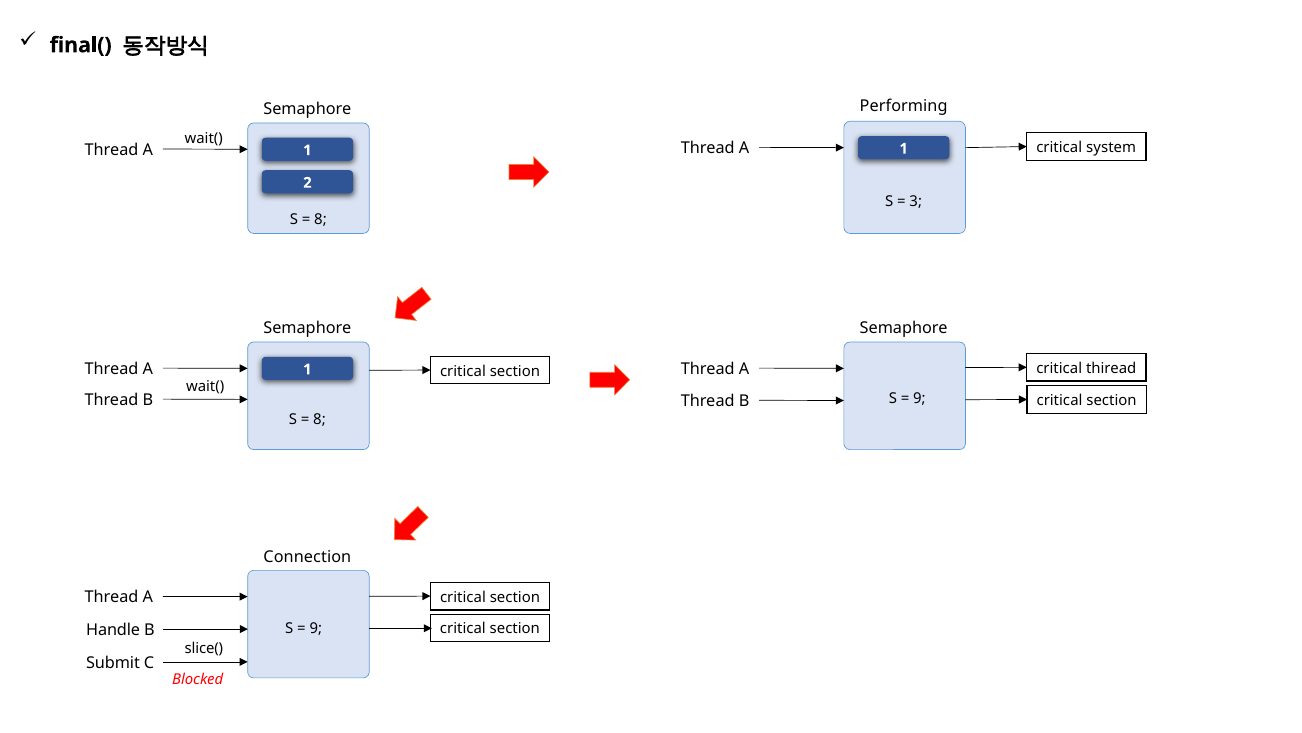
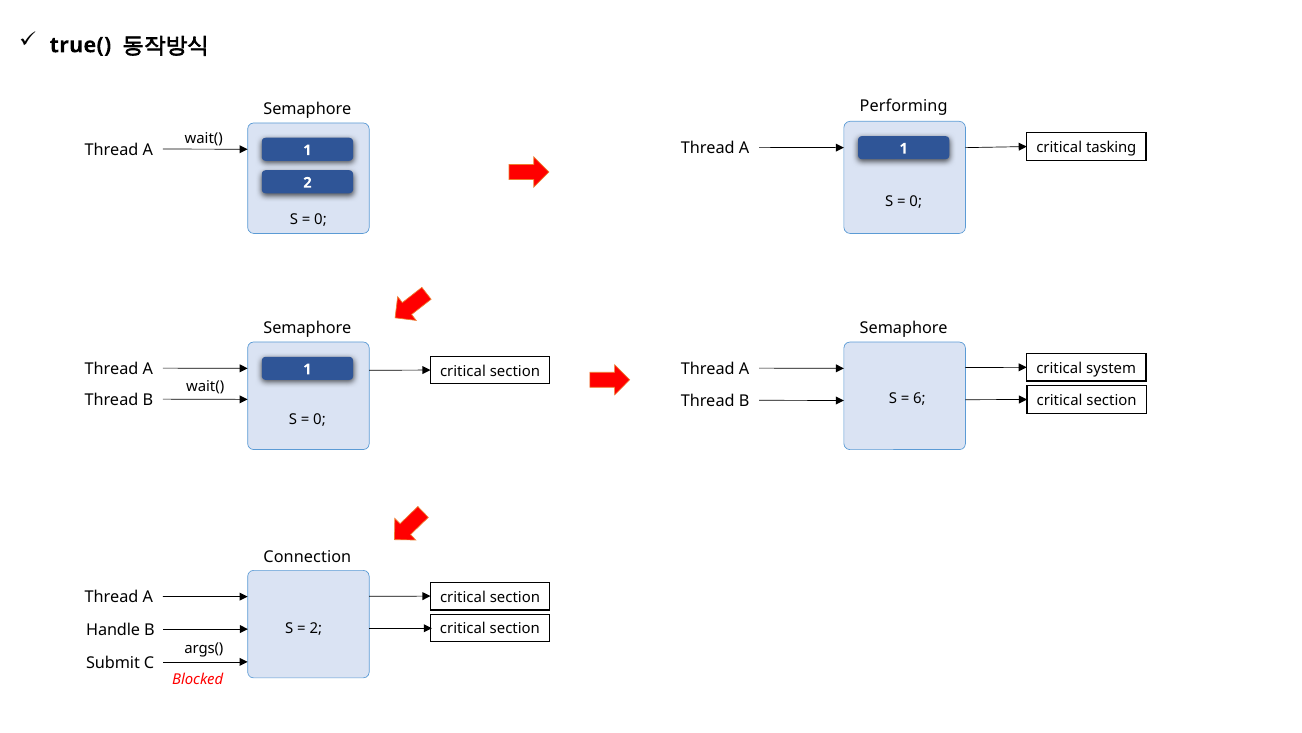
final(: final( -> true( (80, 45)
system: system -> tasking (1111, 147)
3: 3 -> 0 (916, 202)
8: 8 -> 0 (321, 219)
thiread: thiread -> system (1111, 368)
9: 9 -> 6 (919, 399)
8: 8 -> 0 (320, 420)
9: 9 -> 2 (316, 628)
slice(: slice( -> args( (204, 648)
